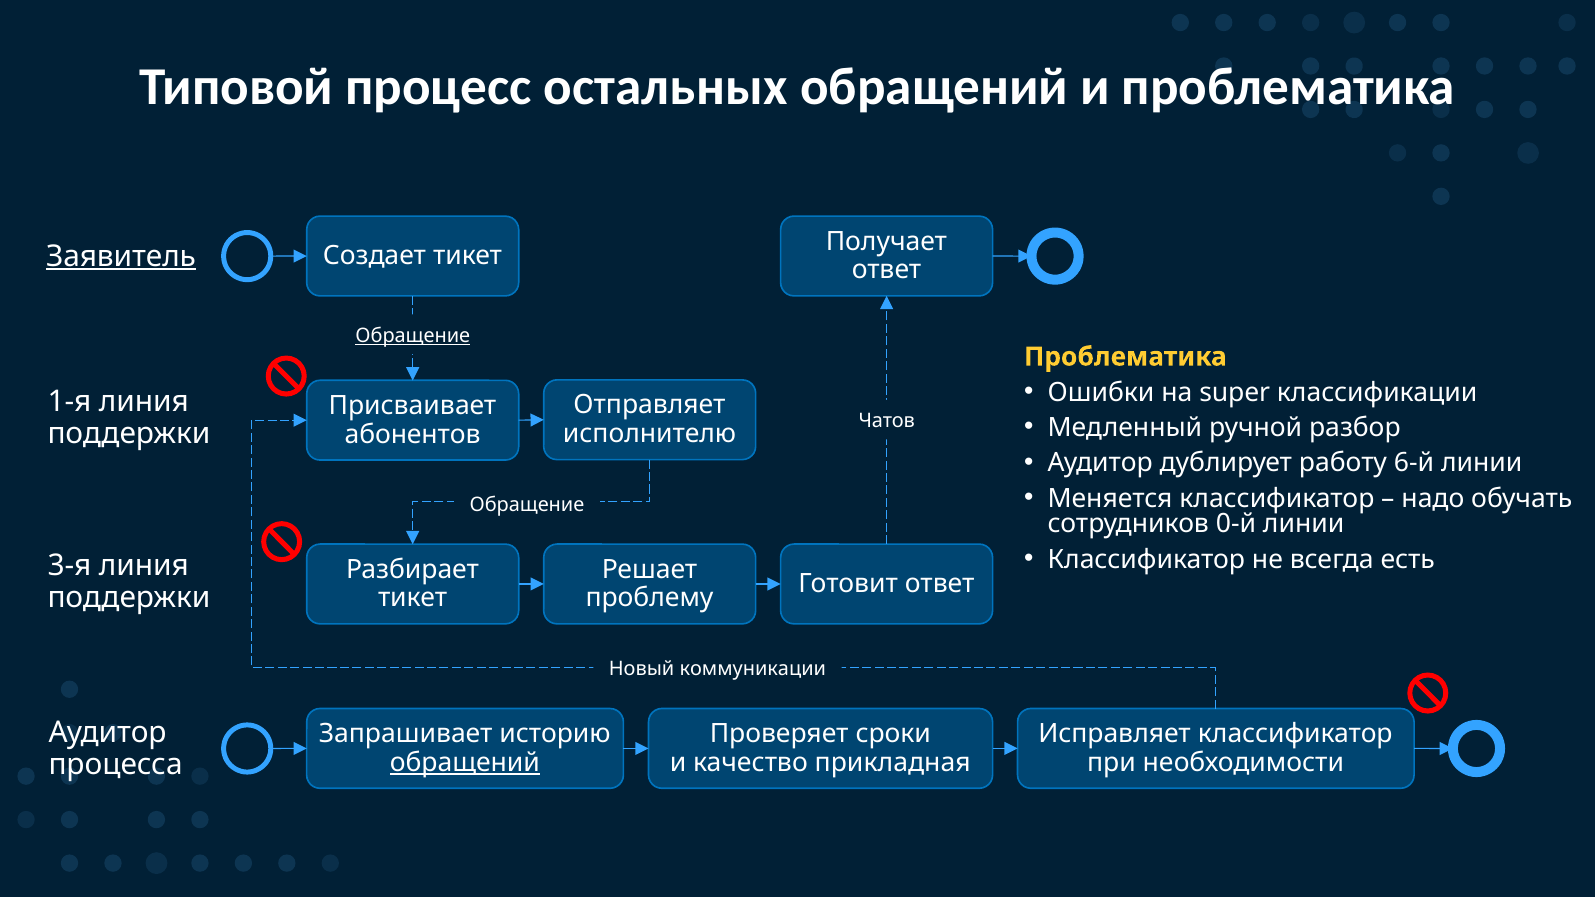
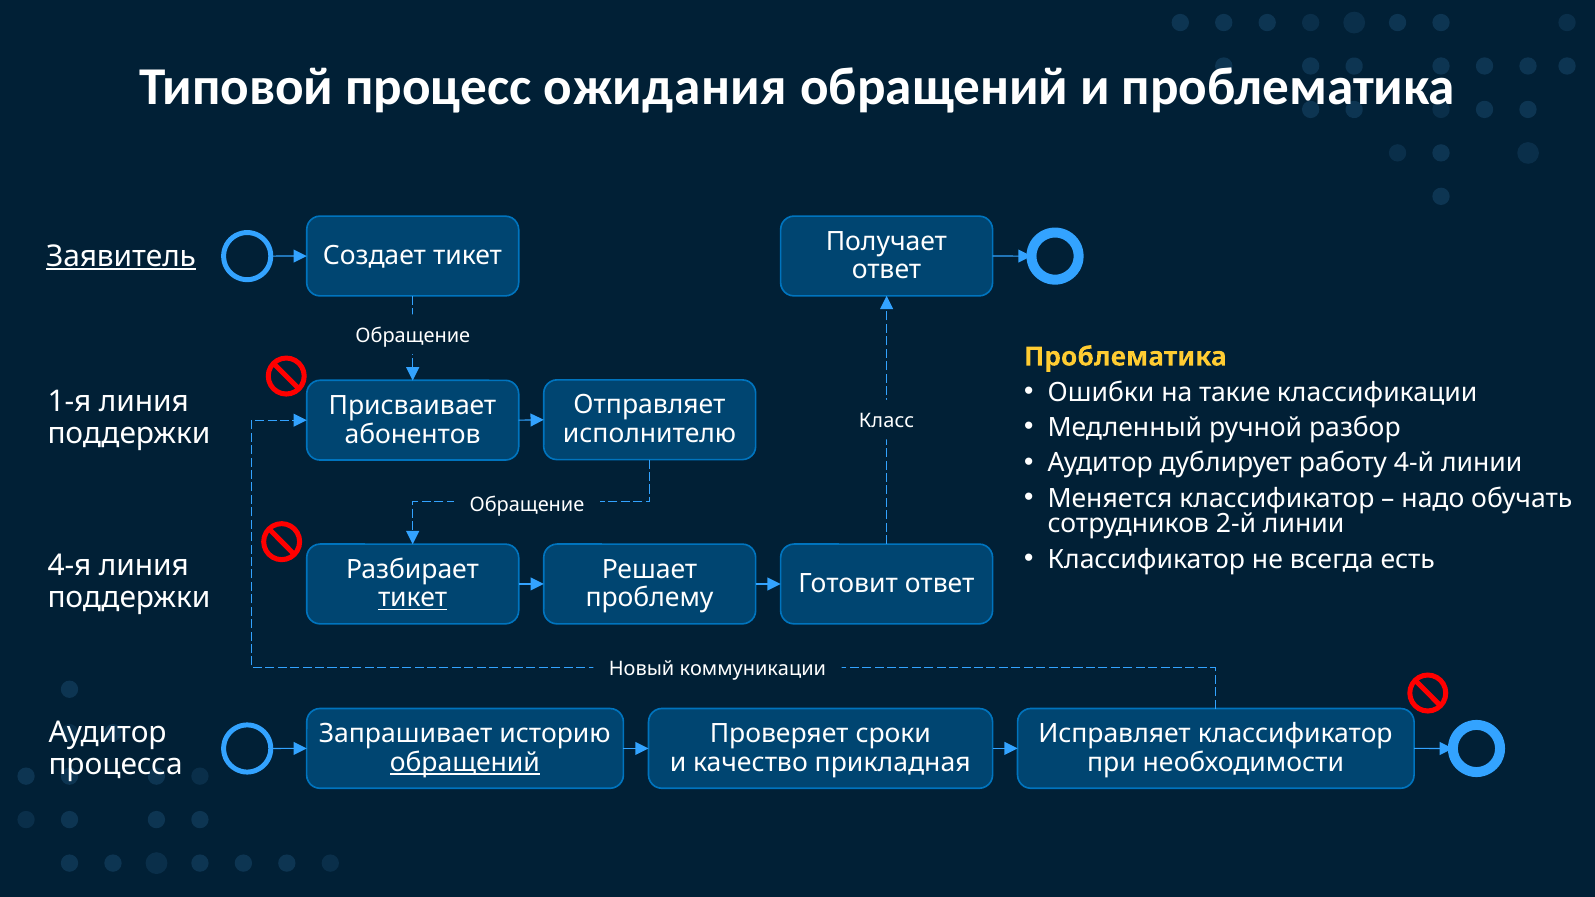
остальных: остальных -> ожидания (666, 87)
Обращение underline: present -> none (413, 336)
super: super -> такие (1235, 392)
Чатов: Чатов -> Класс (887, 421)
6-й: 6-й -> 4-й (1414, 463)
0-й: 0-й -> 2-й (1236, 524)
3-я: 3-я -> 4-я (69, 566)
тикет underline: none -> present (413, 598)
